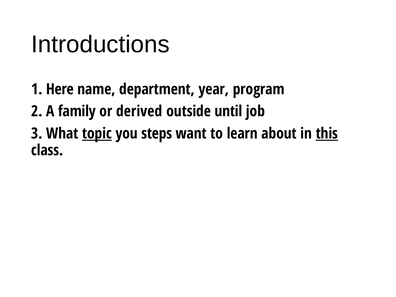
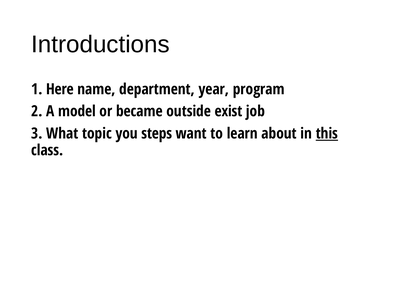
family: family -> model (77, 111)
derived: derived -> became (139, 111)
until: until -> exist (229, 111)
topic underline: present -> none (97, 134)
